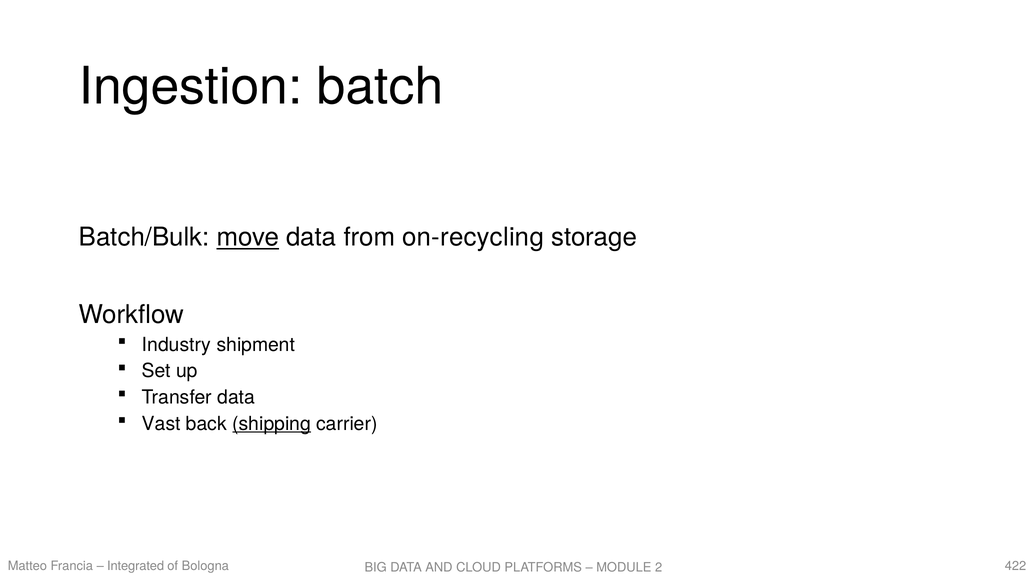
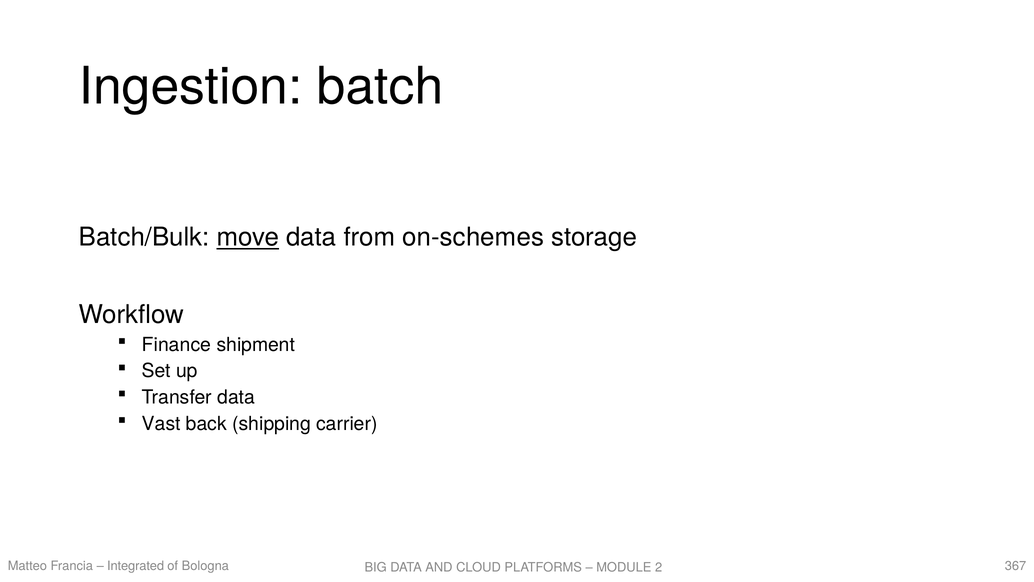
on-recycling: on-recycling -> on-schemes (473, 237)
Industry: Industry -> Finance (176, 344)
shipping underline: present -> none (272, 423)
422: 422 -> 367 (1016, 566)
